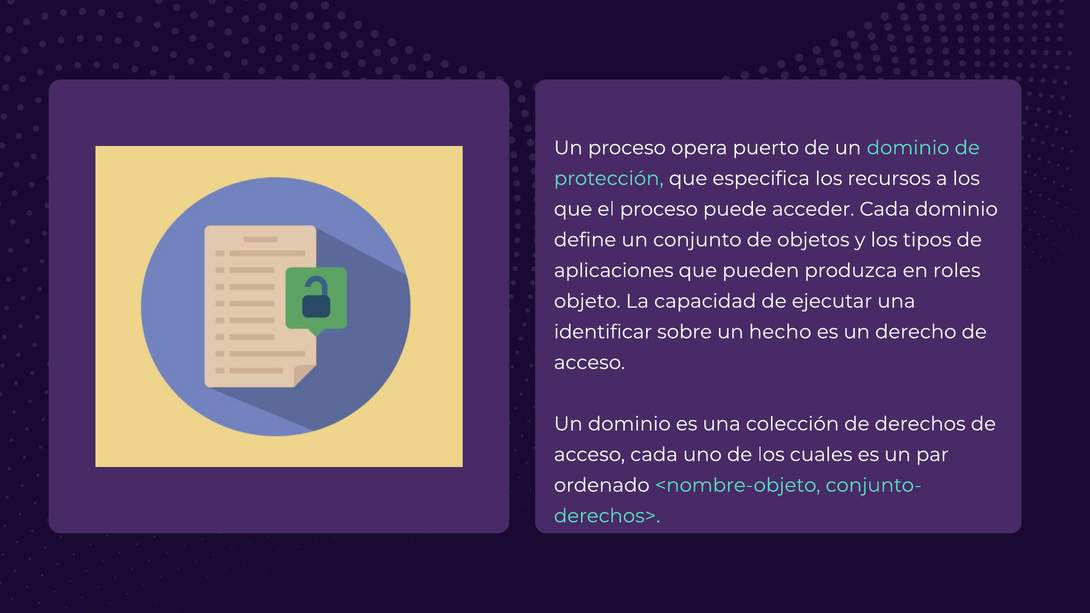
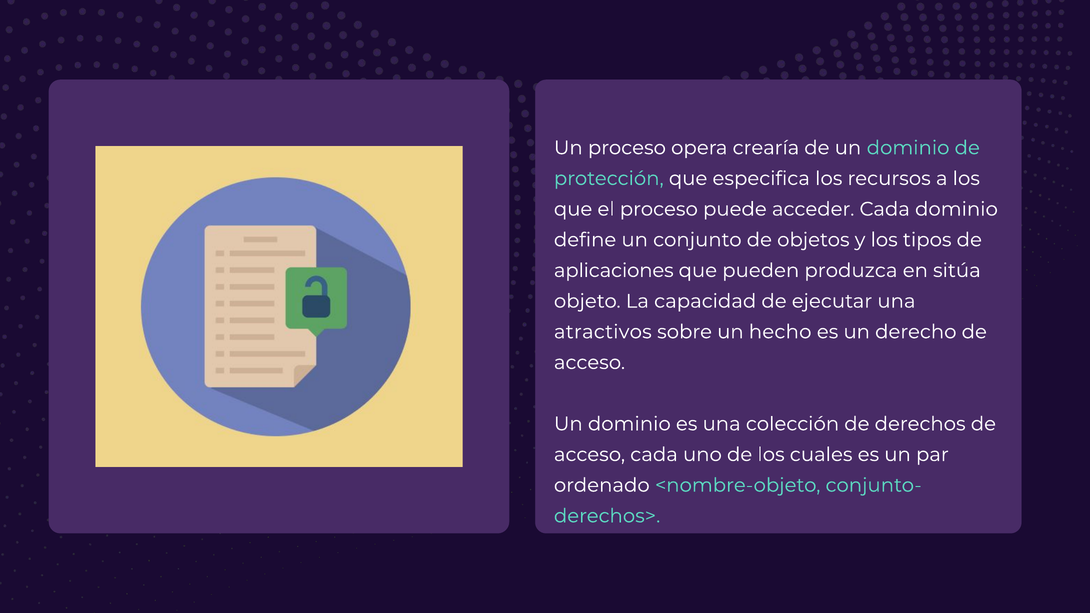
puerto: puerto -> crearía (766, 148)
roles: roles -> sitúa (957, 271)
identificar: identificar -> atractivos (603, 332)
